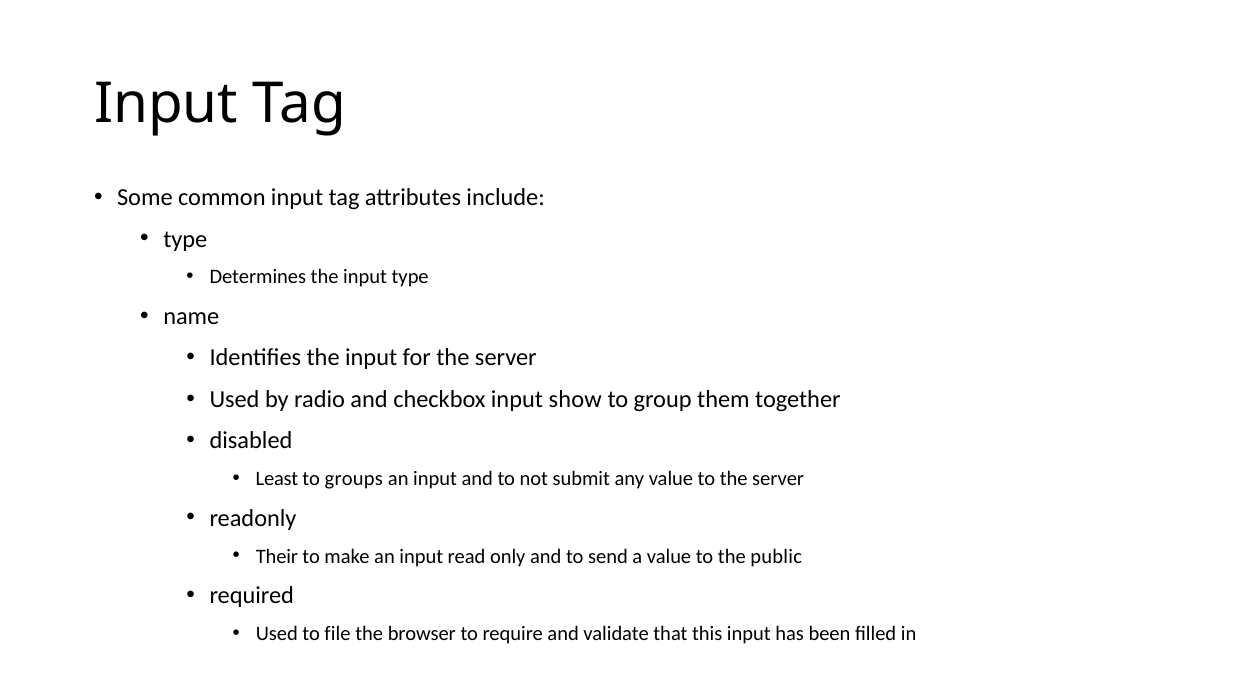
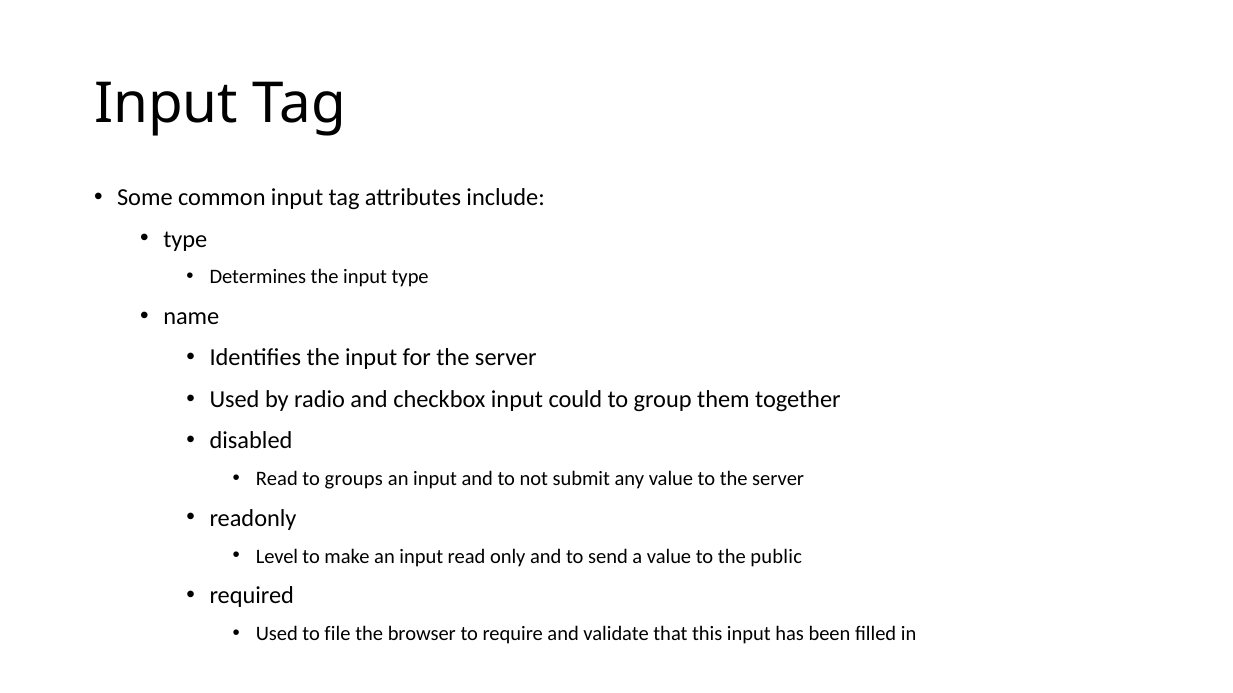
show: show -> could (575, 400)
Least: Least -> Read (277, 479)
Their: Their -> Level (277, 557)
